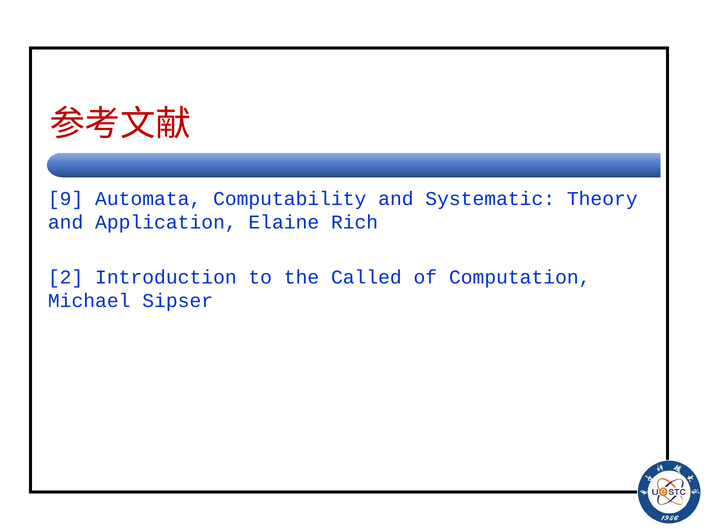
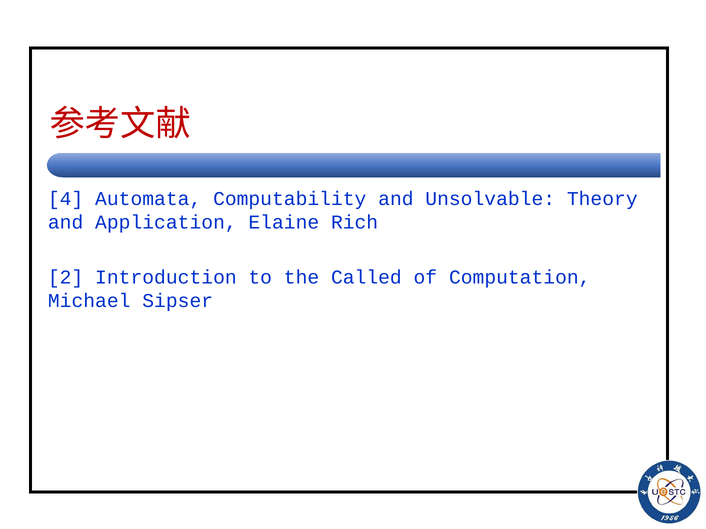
9: 9 -> 4 (66, 199)
Systematic: Systematic -> Unsolvable (490, 199)
